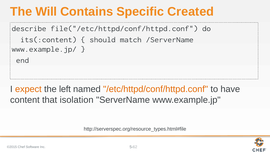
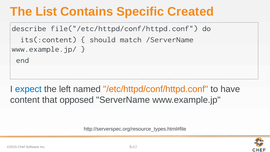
Will: Will -> List (46, 12)
expect colour: orange -> blue (28, 89)
isolation: isolation -> opposed (77, 100)
